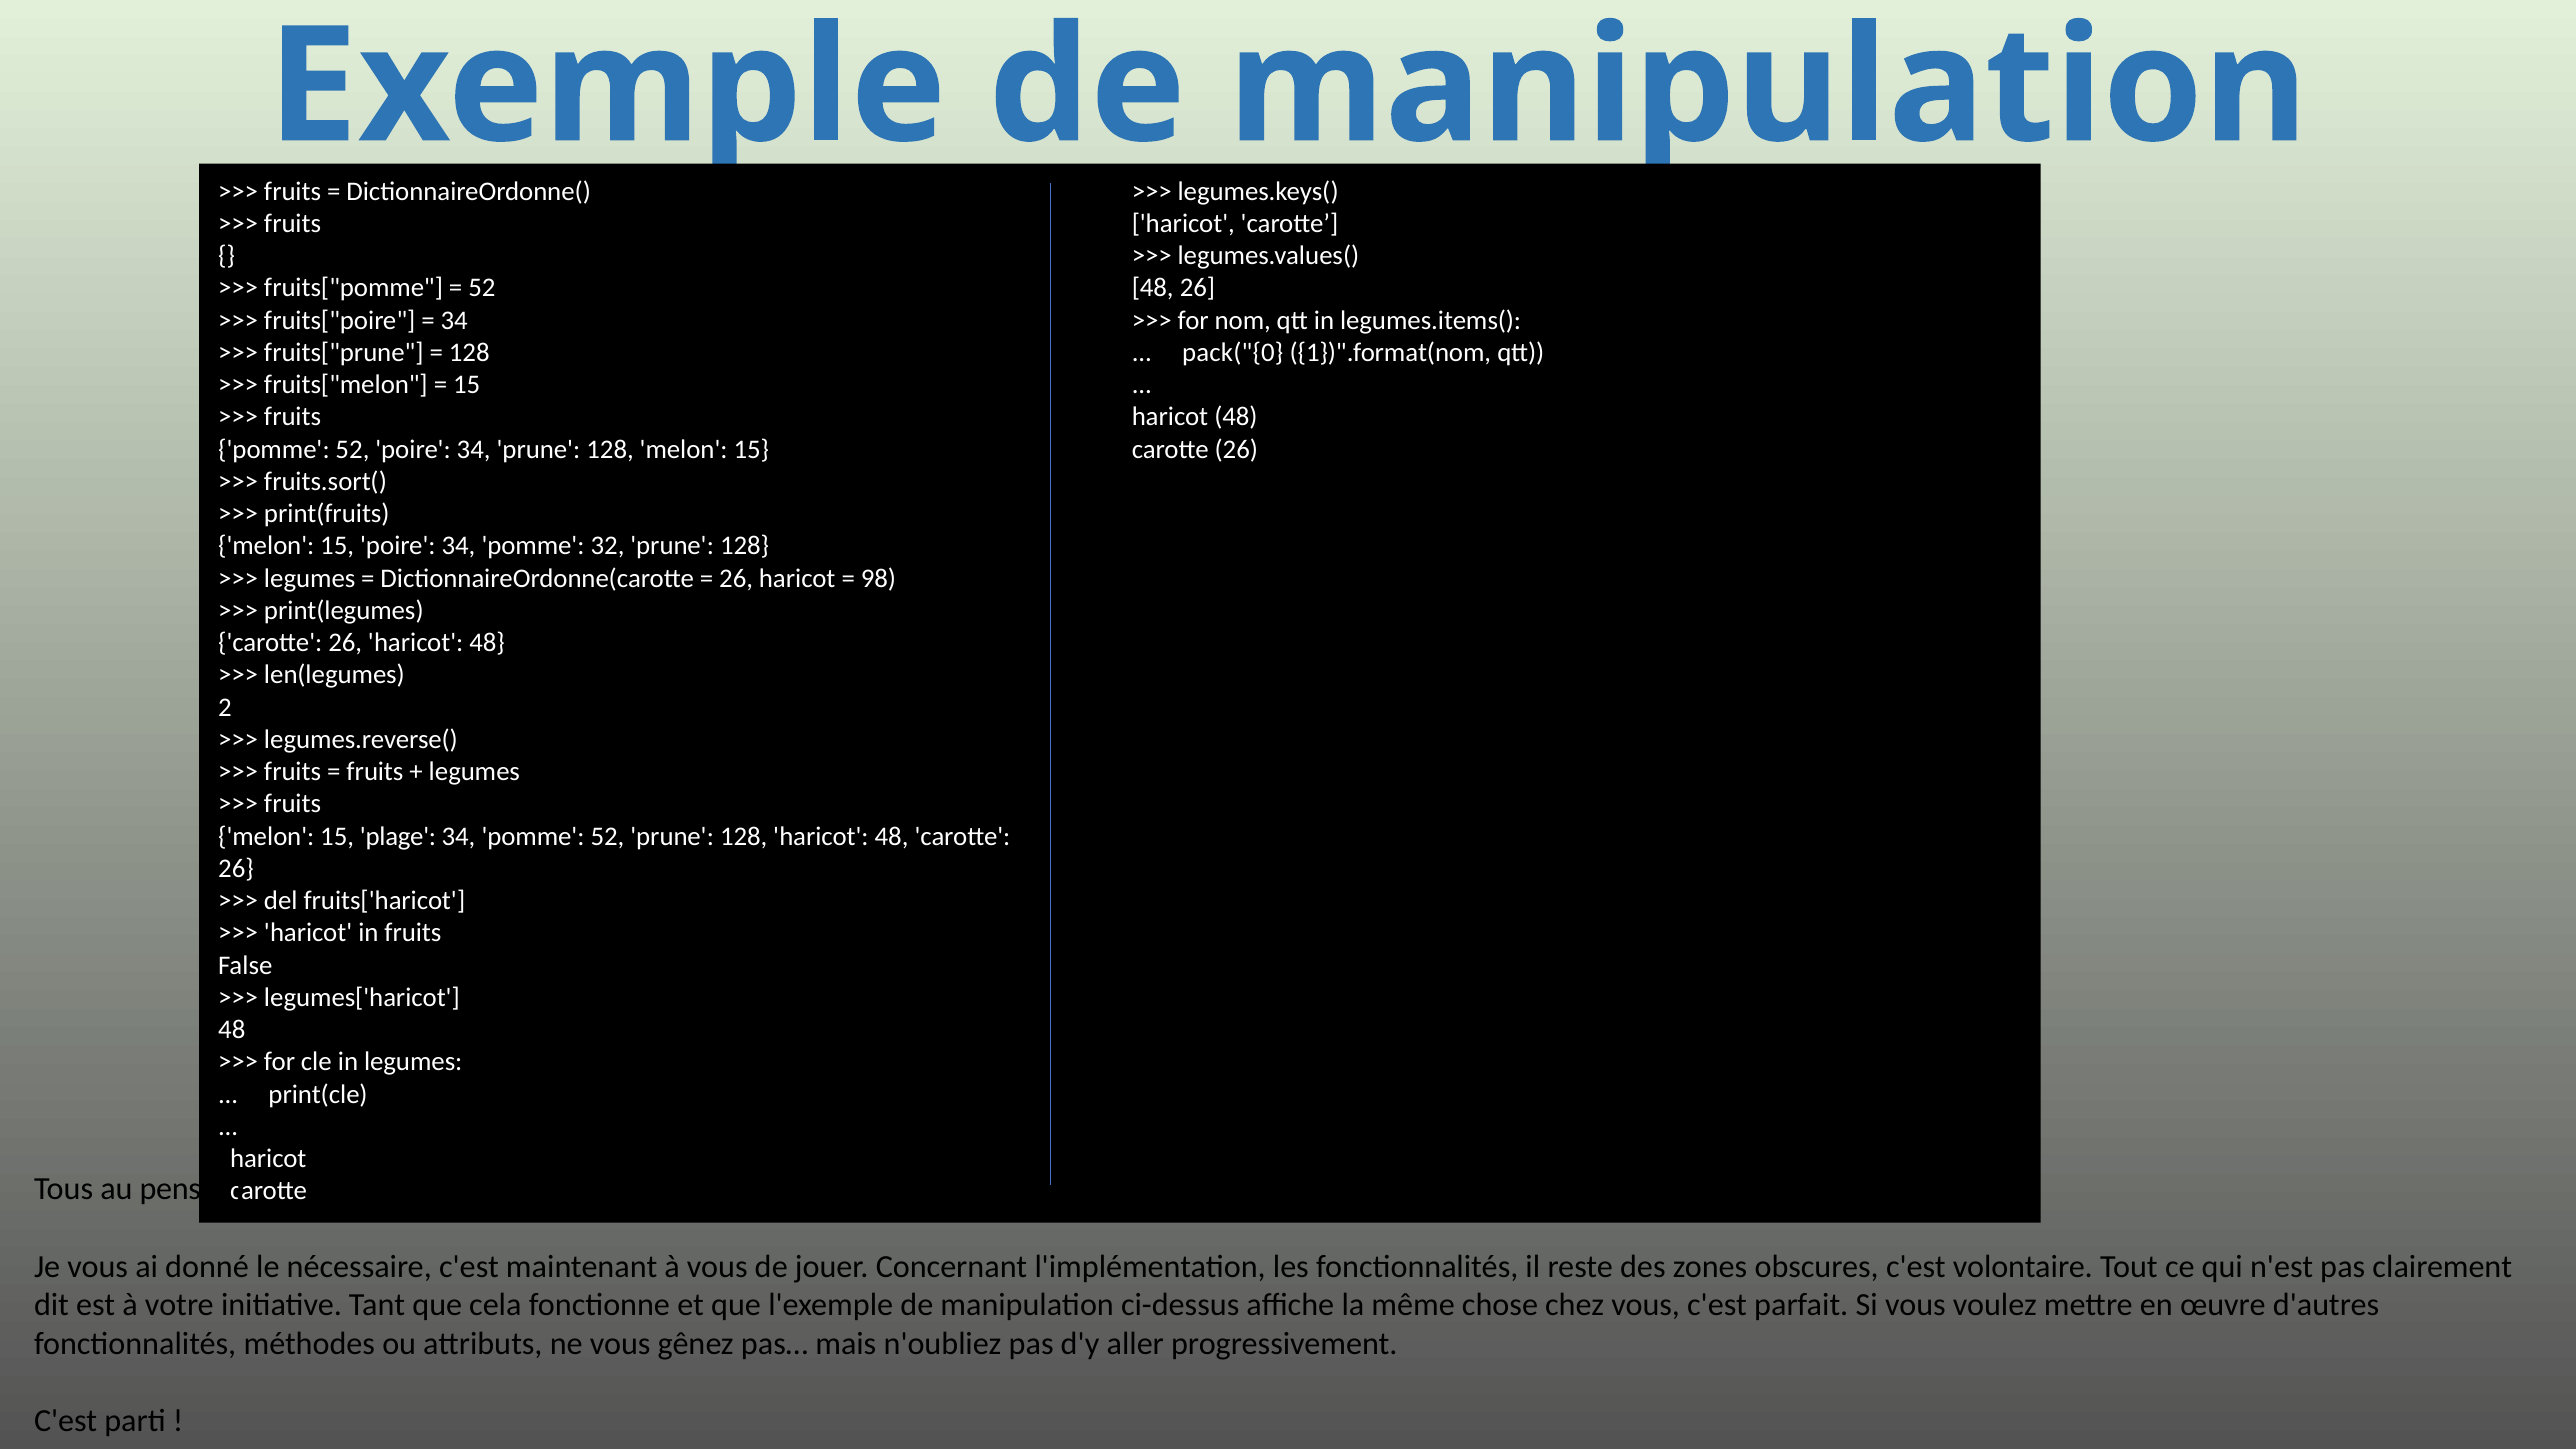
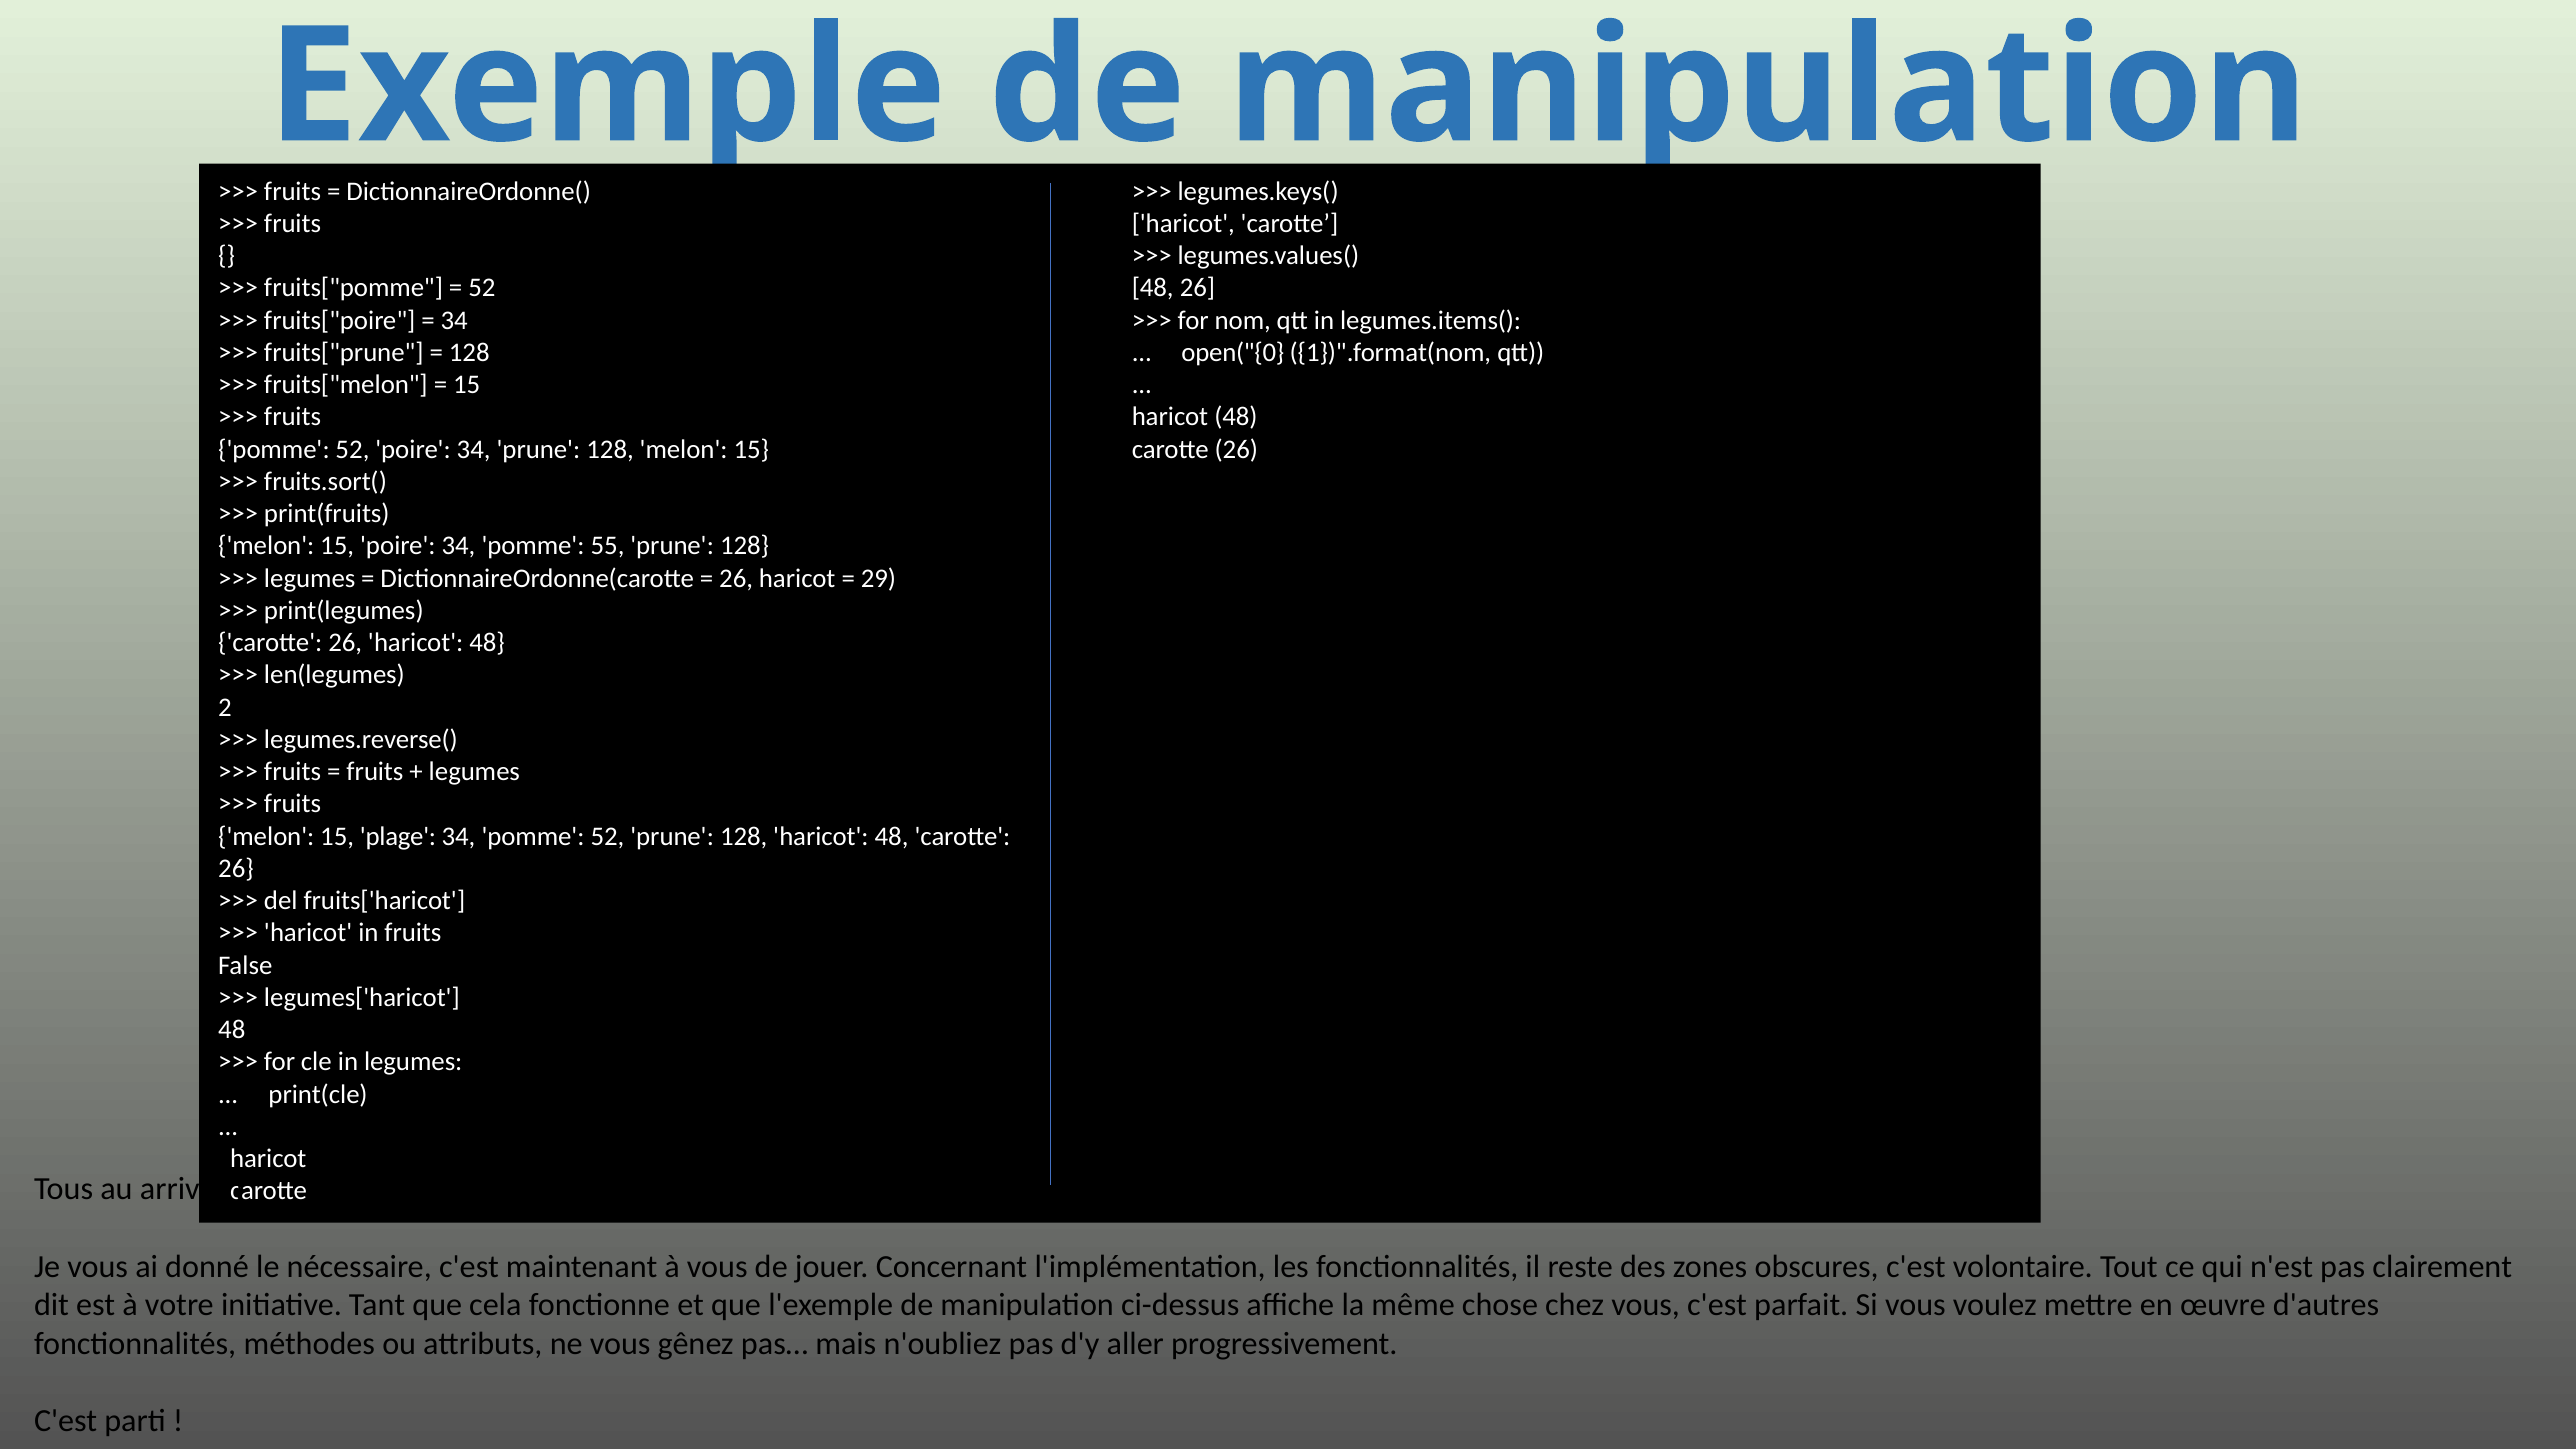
pack("{0: pack("{0 -> open("{0 (1233, 352)
32: 32 -> 55 (608, 546)
98: 98 -> 29 (878, 578)
penser: penser -> arriver (183, 1189)
